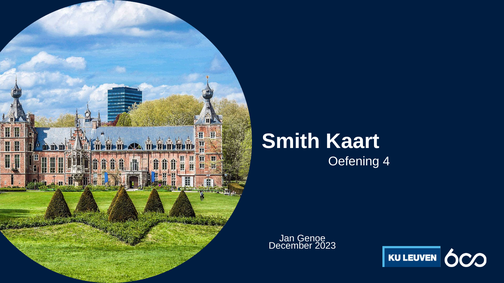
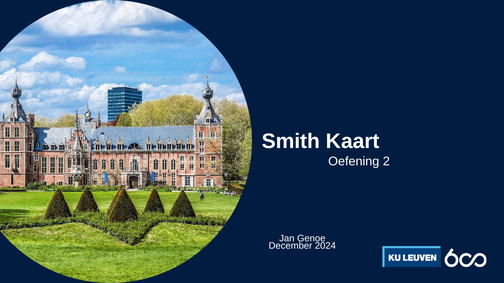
4: 4 -> 2 (386, 161)
2023: 2023 -> 2024 (325, 246)
